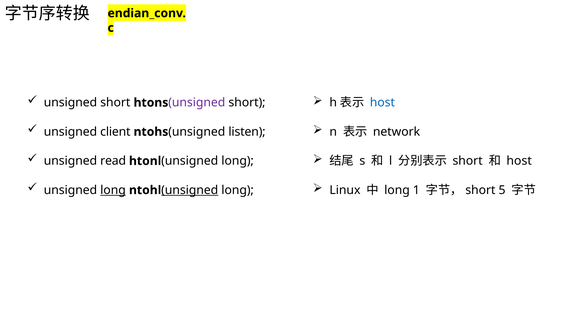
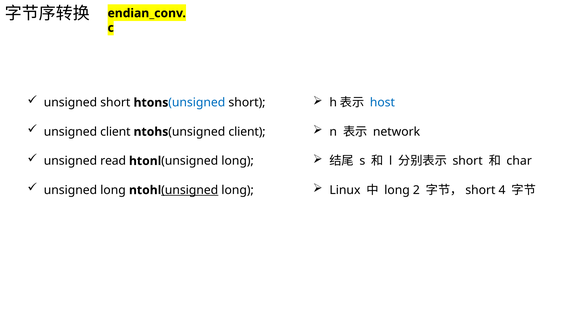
unsigned colour: purple -> blue (197, 103)
listen: listen -> client (247, 132)
host: host -> char (519, 161)
long underline: present -> none (113, 190)
1: 1 -> 2 (416, 190)
5: 5 -> 4 (502, 190)
